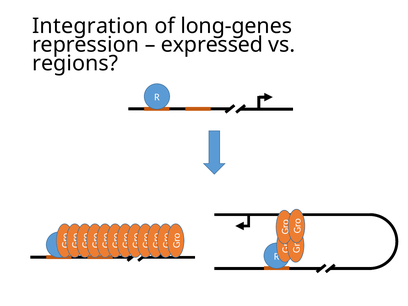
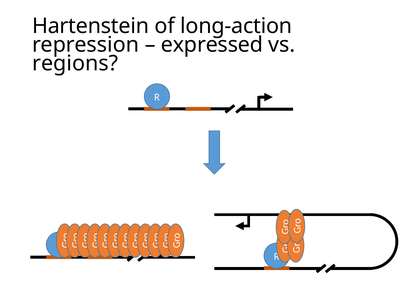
Integration: Integration -> Hartenstein (91, 26)
long-genes: long-genes -> long-action (236, 26)
